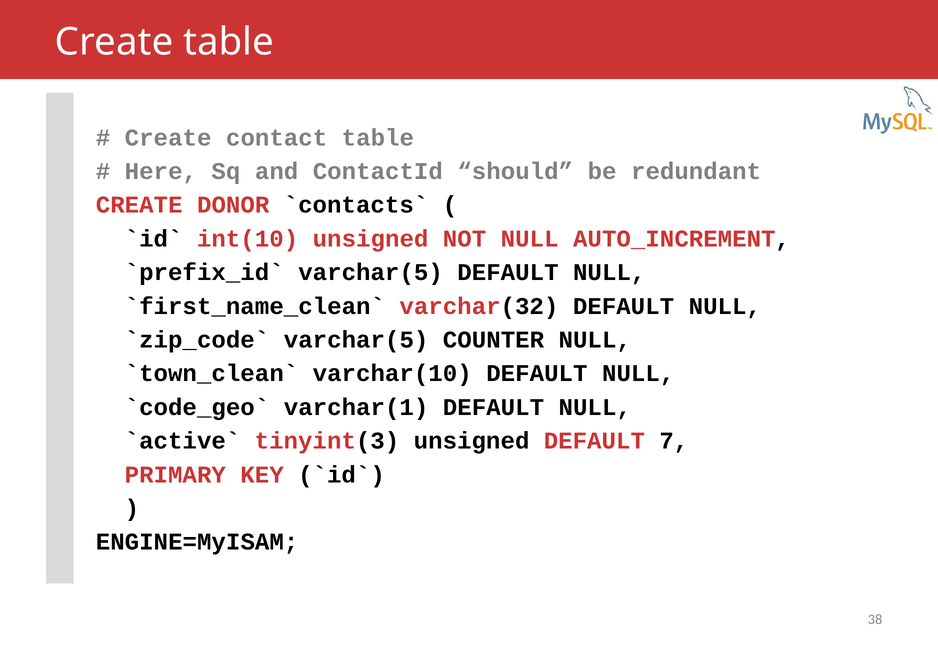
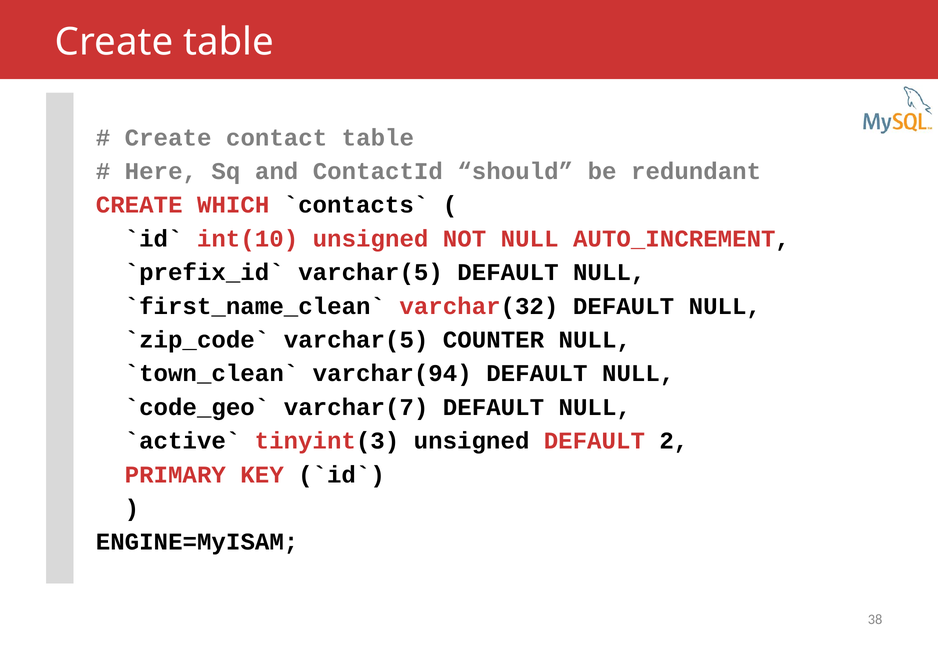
DONOR: DONOR -> WHICH (233, 205)
varchar(10: varchar(10 -> varchar(94 (392, 374)
varchar(1: varchar(1 -> varchar(7 (356, 407)
7: 7 -> 2 (674, 441)
